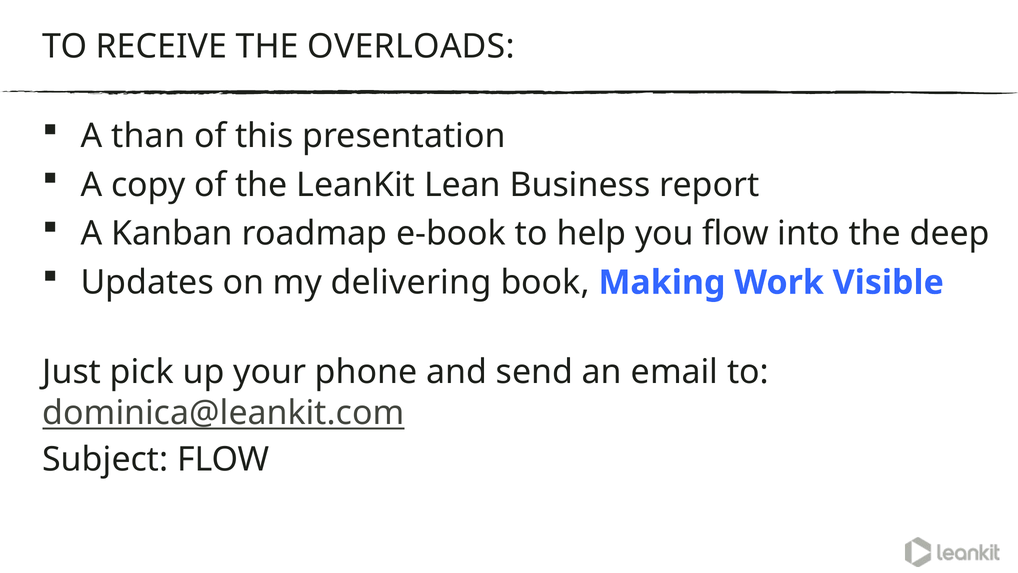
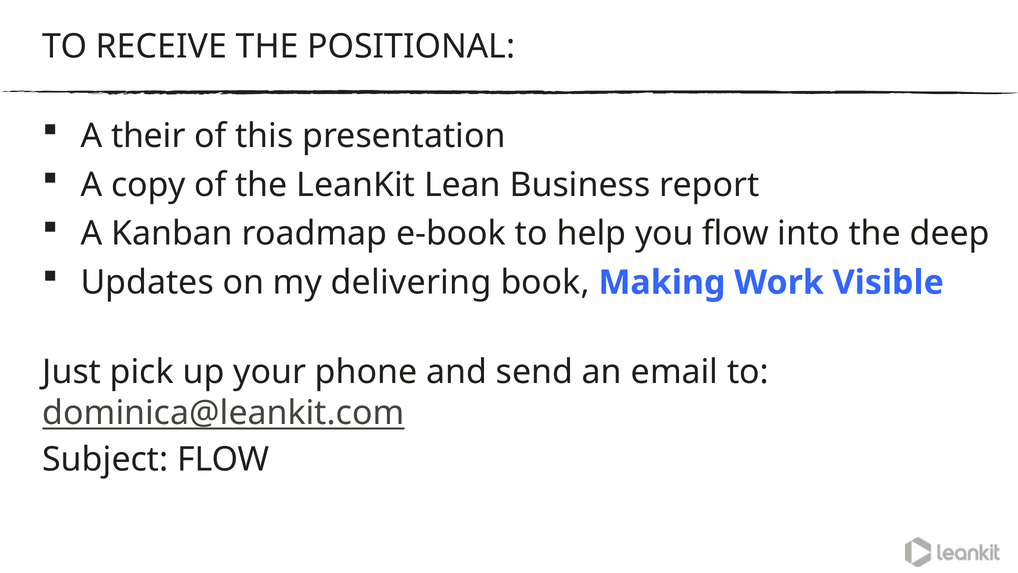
OVERLOADS: OVERLOADS -> POSITIONAL (411, 46)
than: than -> their (148, 136)
